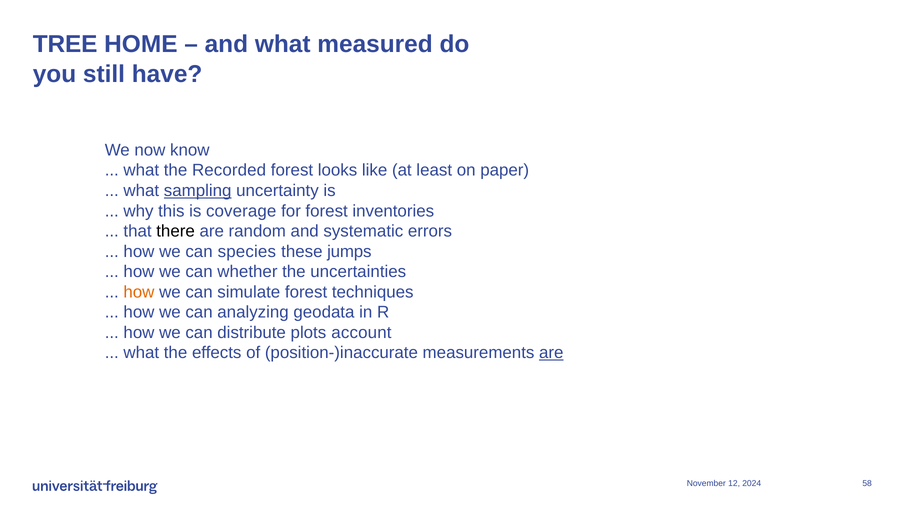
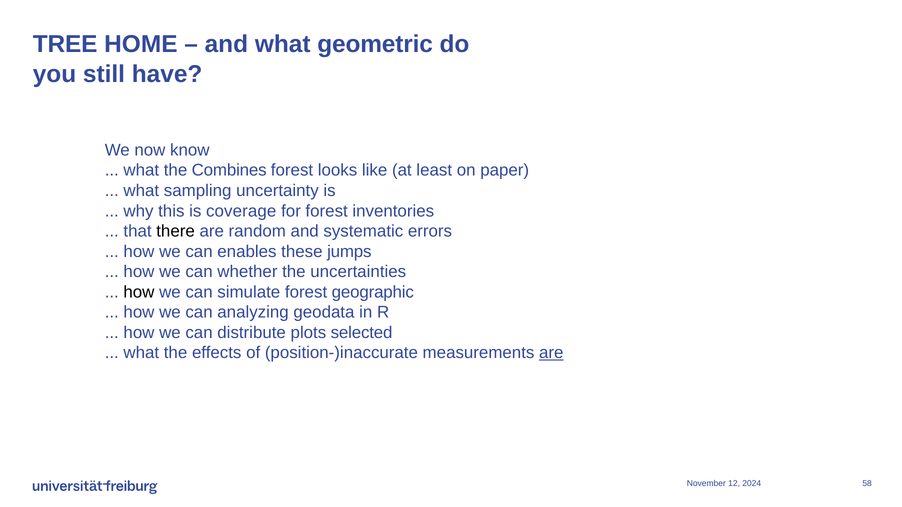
measured: measured -> geometric (375, 44)
Recorded: Recorded -> Combines (229, 170)
sampling underline: present -> none (198, 191)
species: species -> enables (247, 252)
how colour: orange -> black (139, 292)
techniques: techniques -> geographic (373, 292)
account: account -> selected (362, 333)
